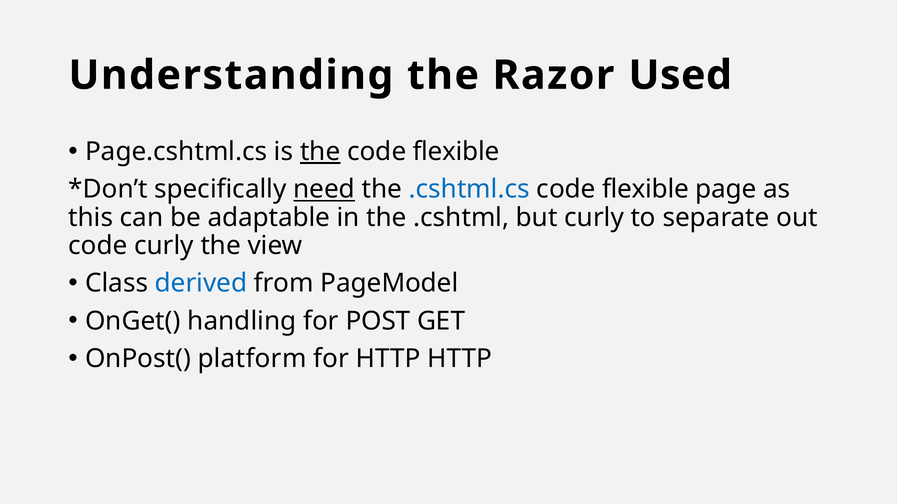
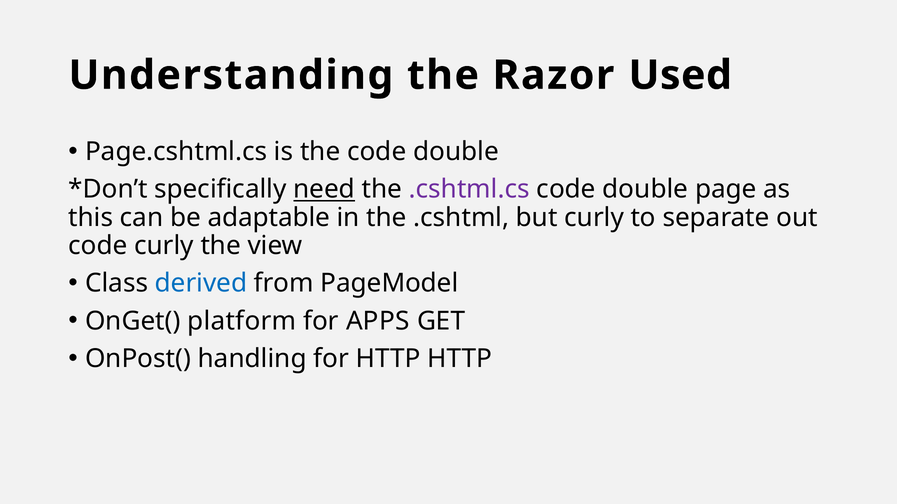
the underline: present -> none (320, 152)
flexible: flexible -> double (456, 152)
.cshtml.cs colour: blue -> purple (469, 190)
flexible: flexible -> double (645, 190)
handling: handling -> platform (242, 321)
POST: POST -> APPS (378, 321)
platform: platform -> handling (252, 359)
